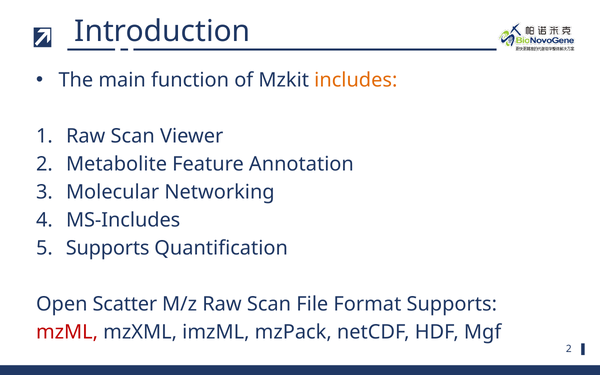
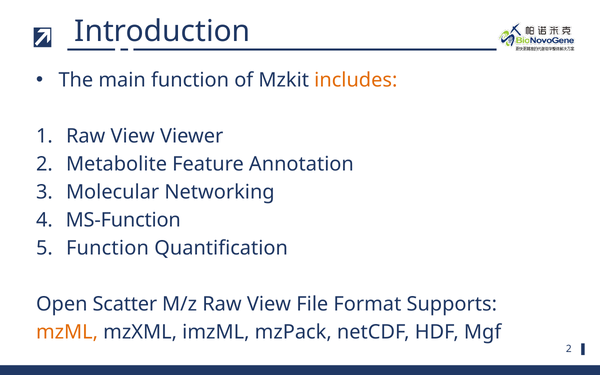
Scan: Scan -> View (133, 136)
MS-Includes: MS-Includes -> MS-Function (123, 220)
Supports: Supports -> Function (107, 248)
M/z Raw Scan: Scan -> View (269, 304)
mzML colour: red -> orange (67, 332)
